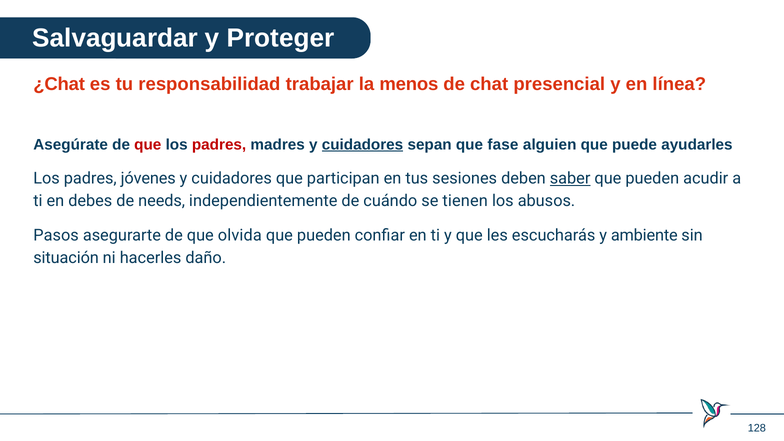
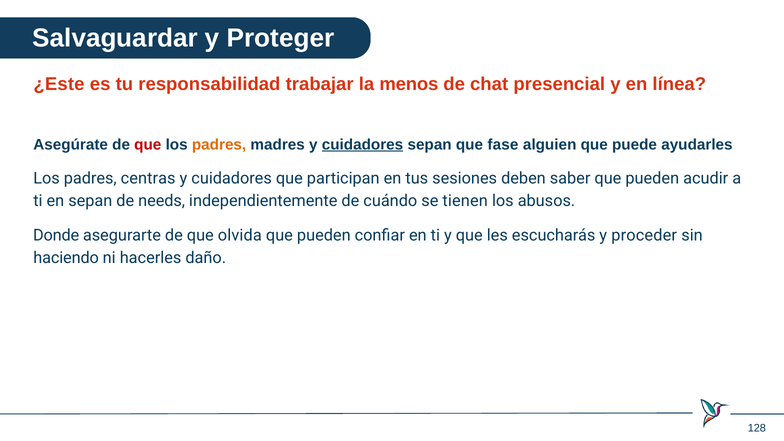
¿Chat: ¿Chat -> ¿Este (59, 84)
padres colour: red -> orange (219, 145)
jóvenes: jóvenes -> centras (148, 178)
saber underline: present -> none (570, 178)
en debes: debes -> sepan (90, 201)
Pasos: Pasos -> Donde (56, 236)
ambiente: ambiente -> proceder (644, 236)
situación: situación -> haciendo (66, 258)
